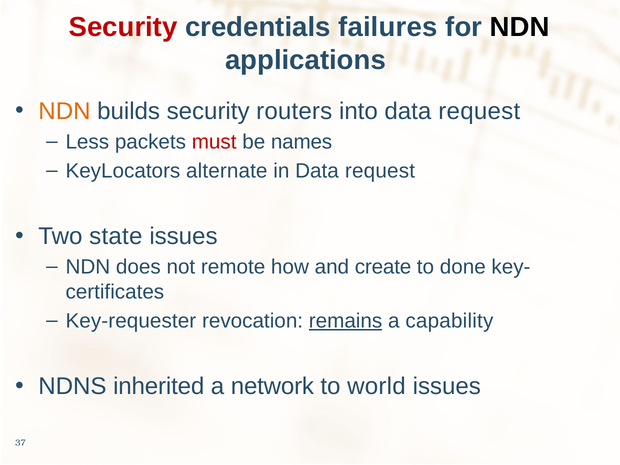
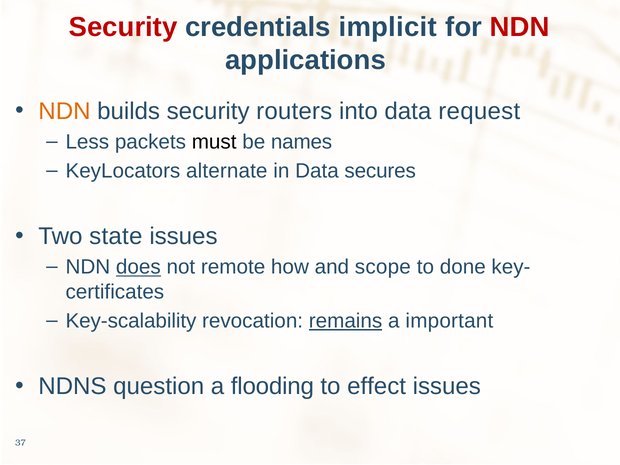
failures: failures -> implicit (388, 27)
NDN colour: black -> red (520, 27)
must colour: red -> black (214, 142)
in Data request: request -> secures (380, 171)
does underline: none -> present (138, 267)
create: create -> scope (383, 267)
Key-requester: Key-requester -> Key-scalability (131, 321)
capability: capability -> important (449, 321)
inherited: inherited -> question (159, 386)
network: network -> flooding (272, 386)
world: world -> effect (377, 386)
